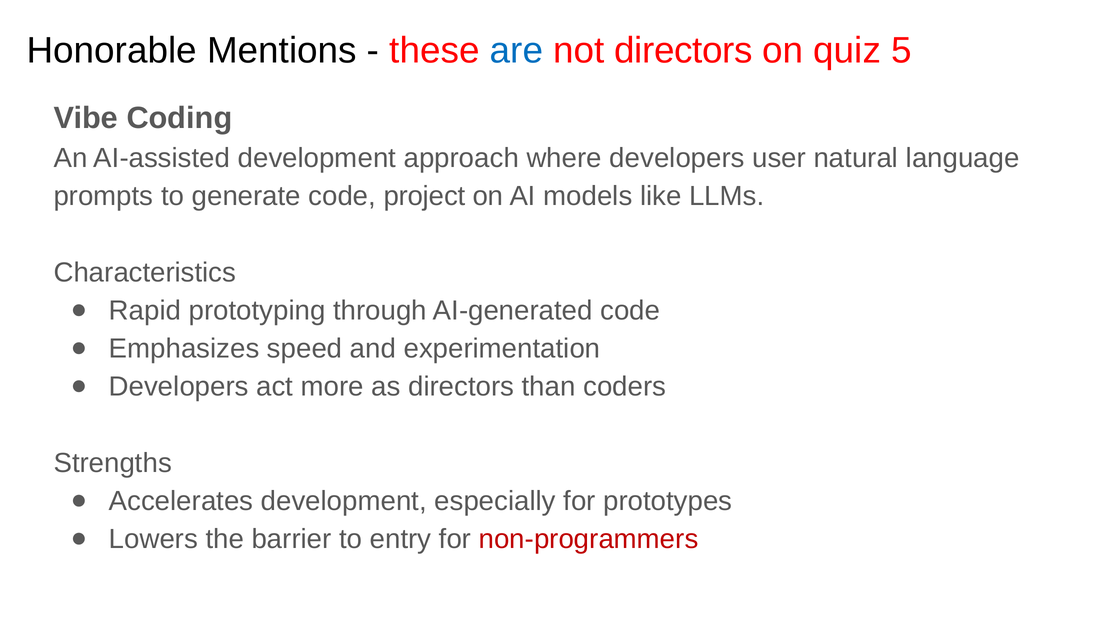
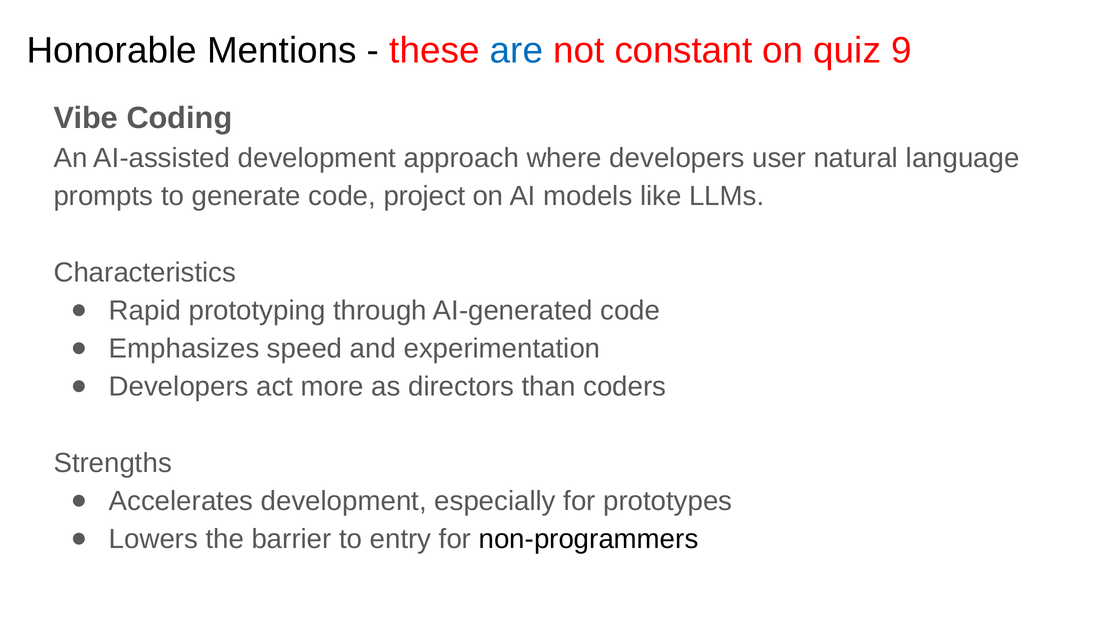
not directors: directors -> constant (684, 50)
5: 5 -> 9 (901, 50)
non-programmers colour: red -> black (589, 539)
